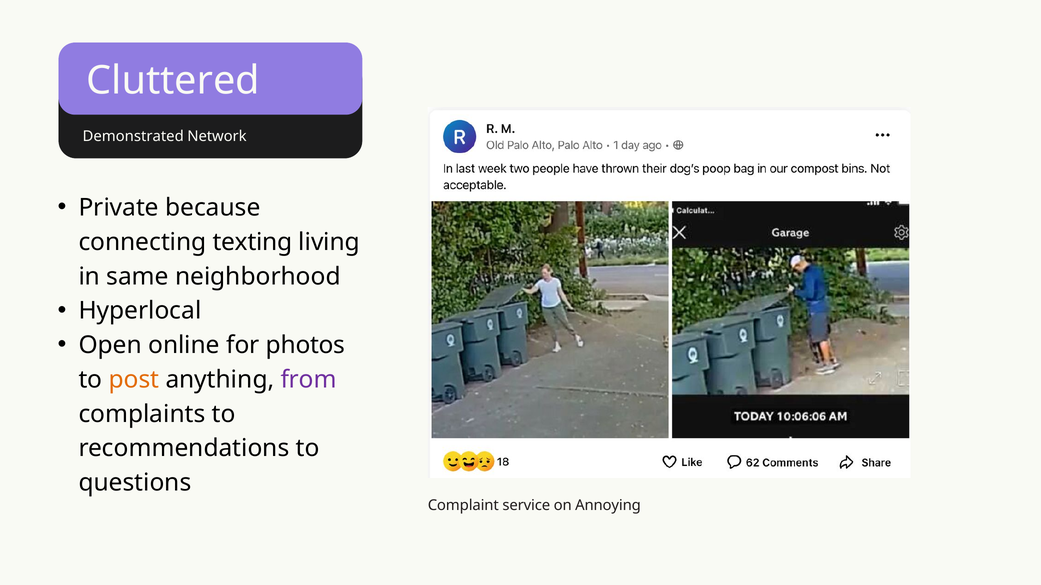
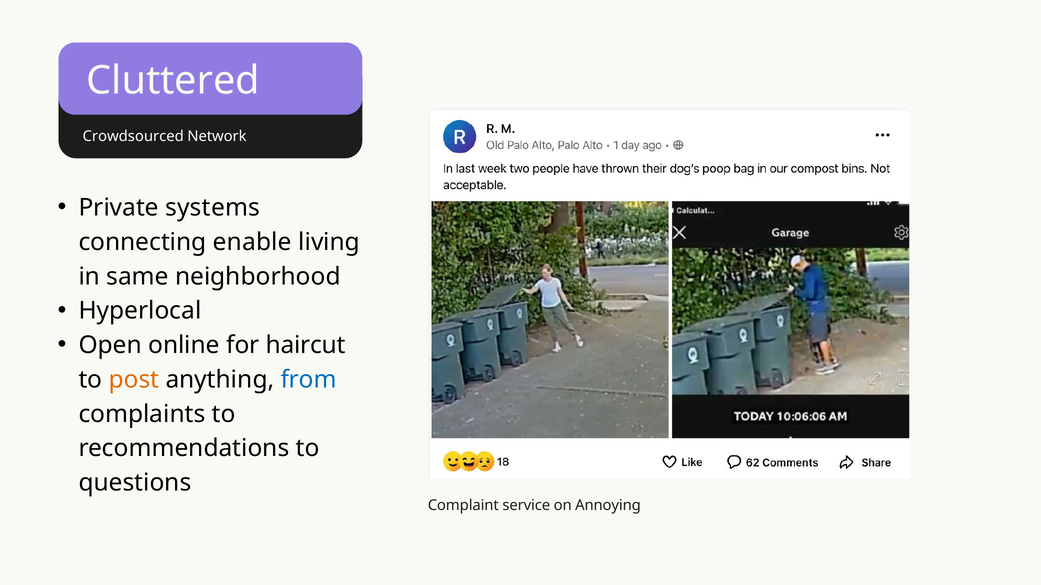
Demonstrated: Demonstrated -> Crowdsourced (133, 136)
because: because -> systems (213, 208)
texting: texting -> enable (252, 242)
photos: photos -> haircut (306, 346)
from colour: purple -> blue (309, 380)
